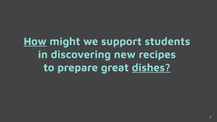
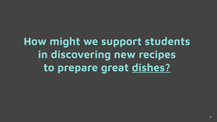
How underline: present -> none (35, 41)
